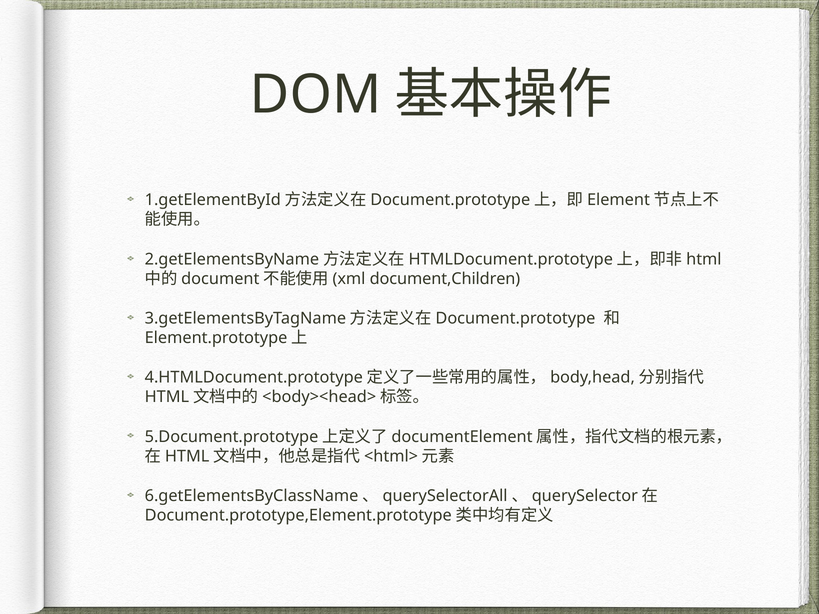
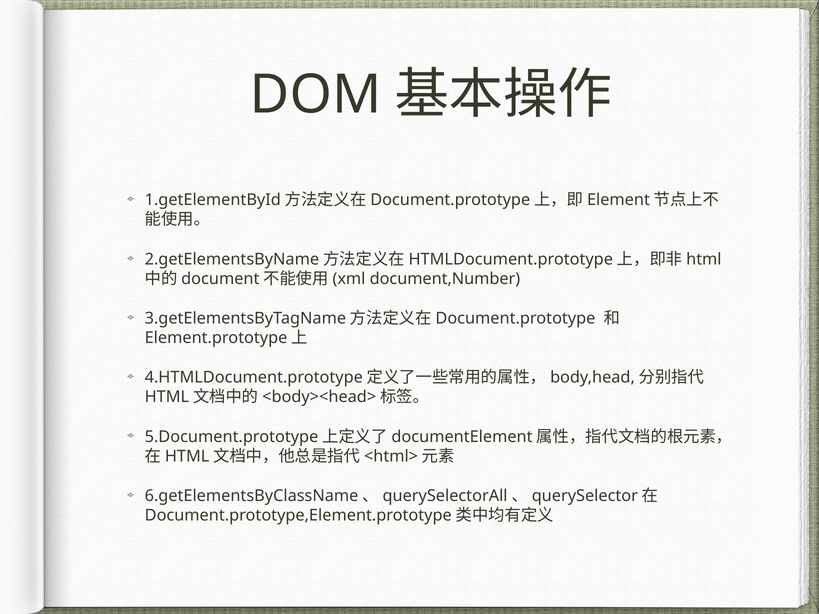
document,Children: document,Children -> document,Number (445, 279)
